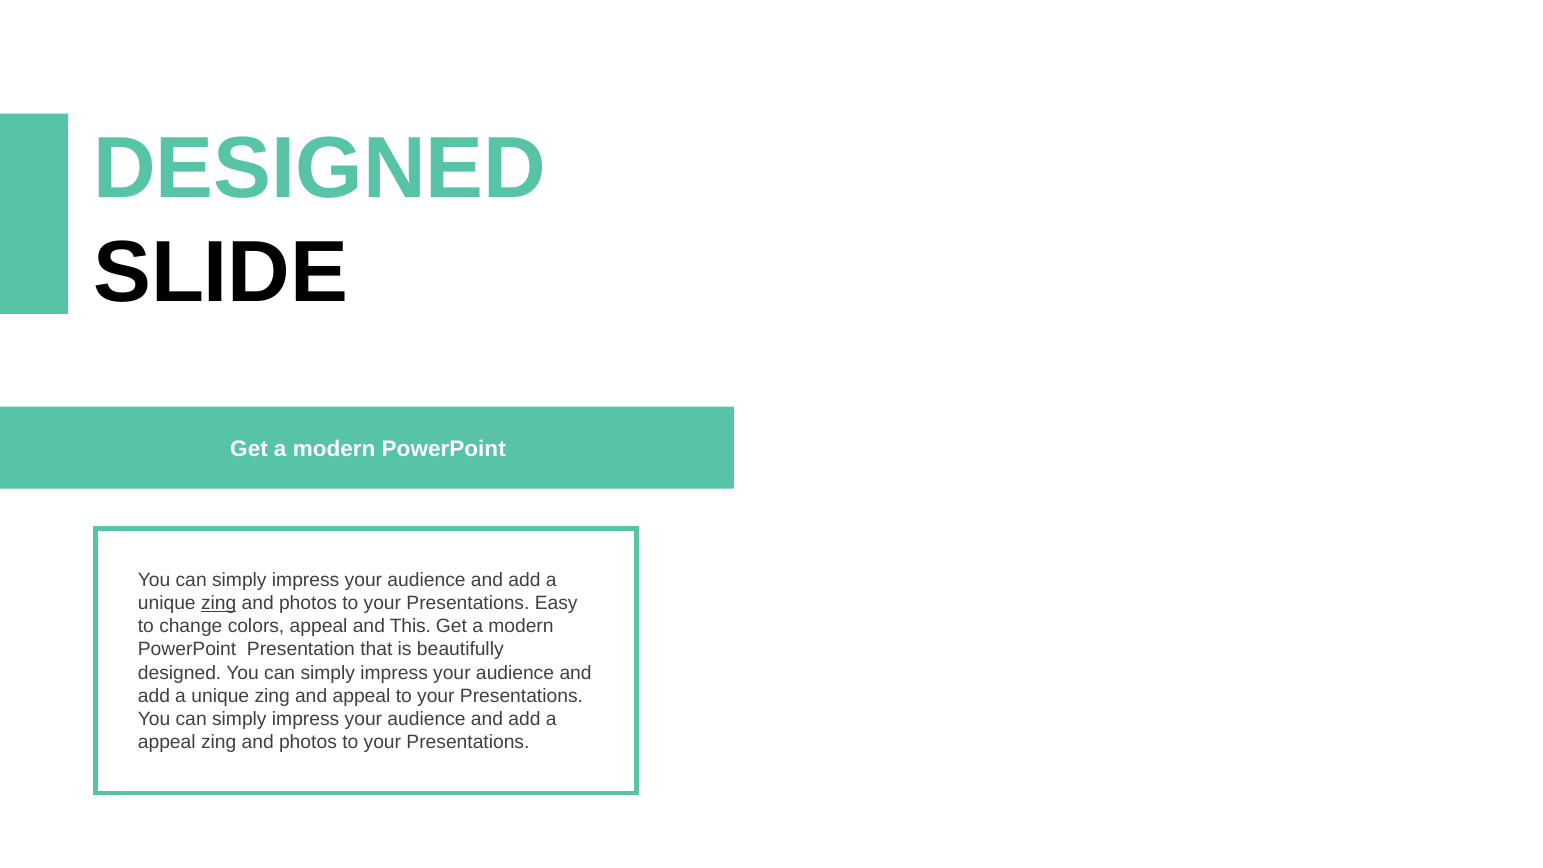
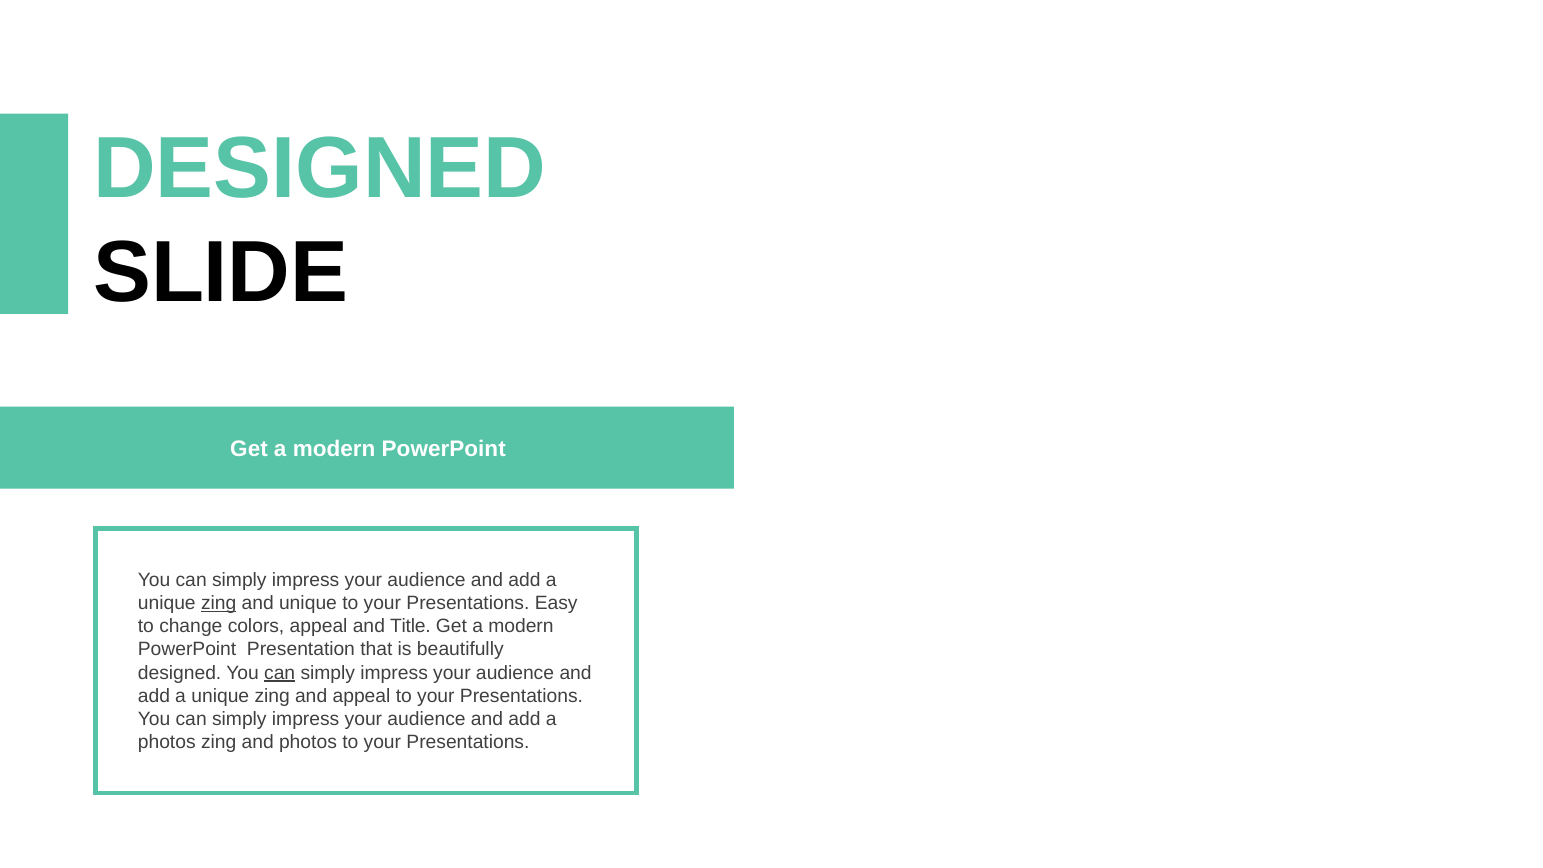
photos: photos -> unique (308, 603)
This: This -> Title (410, 626)
can underline: none -> present (280, 673)
appeal: appeal -> photos (167, 742)
